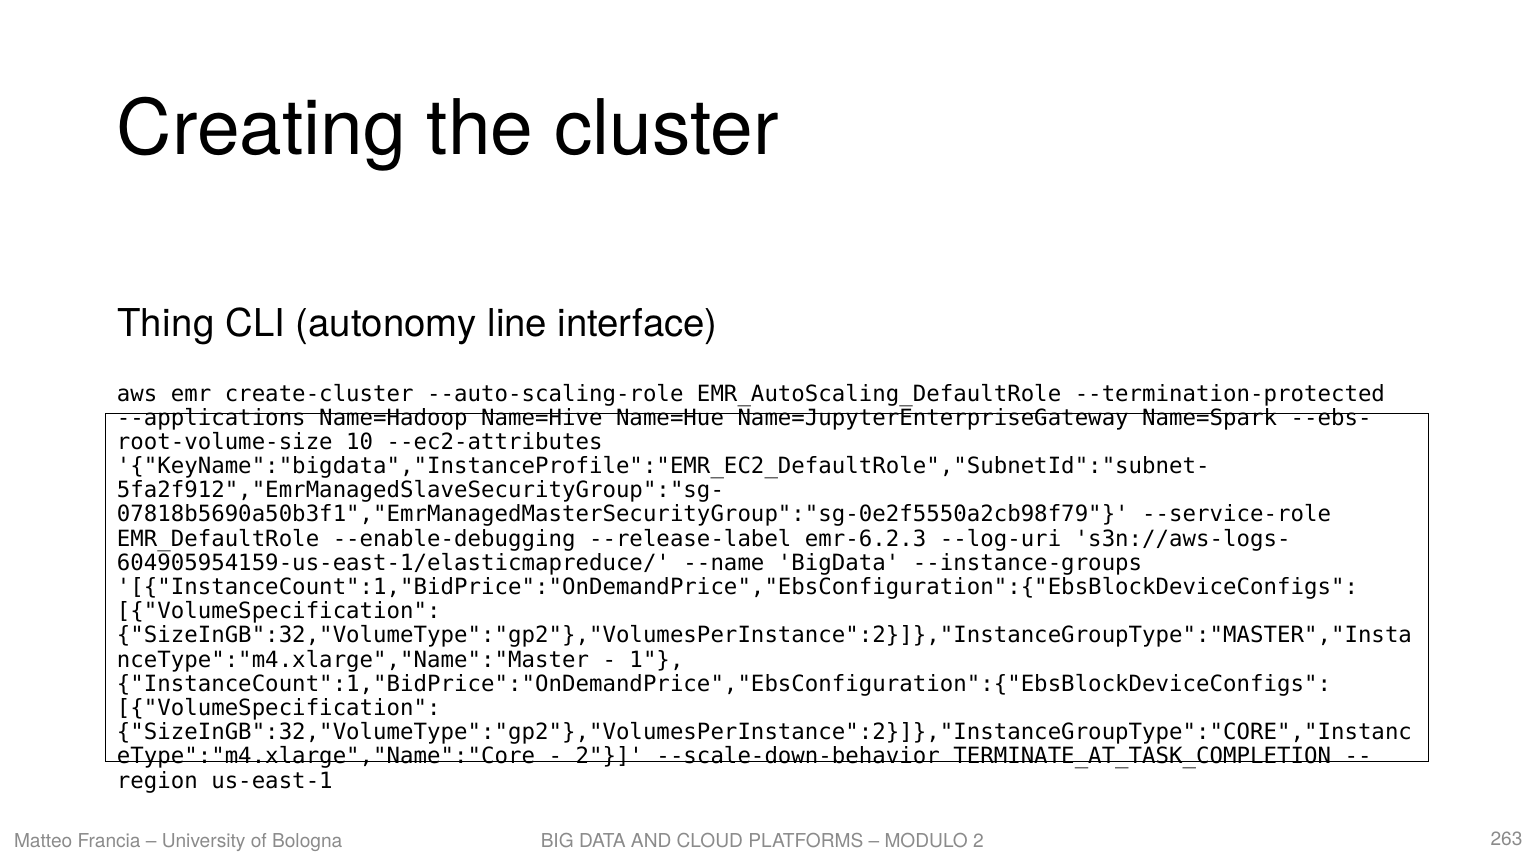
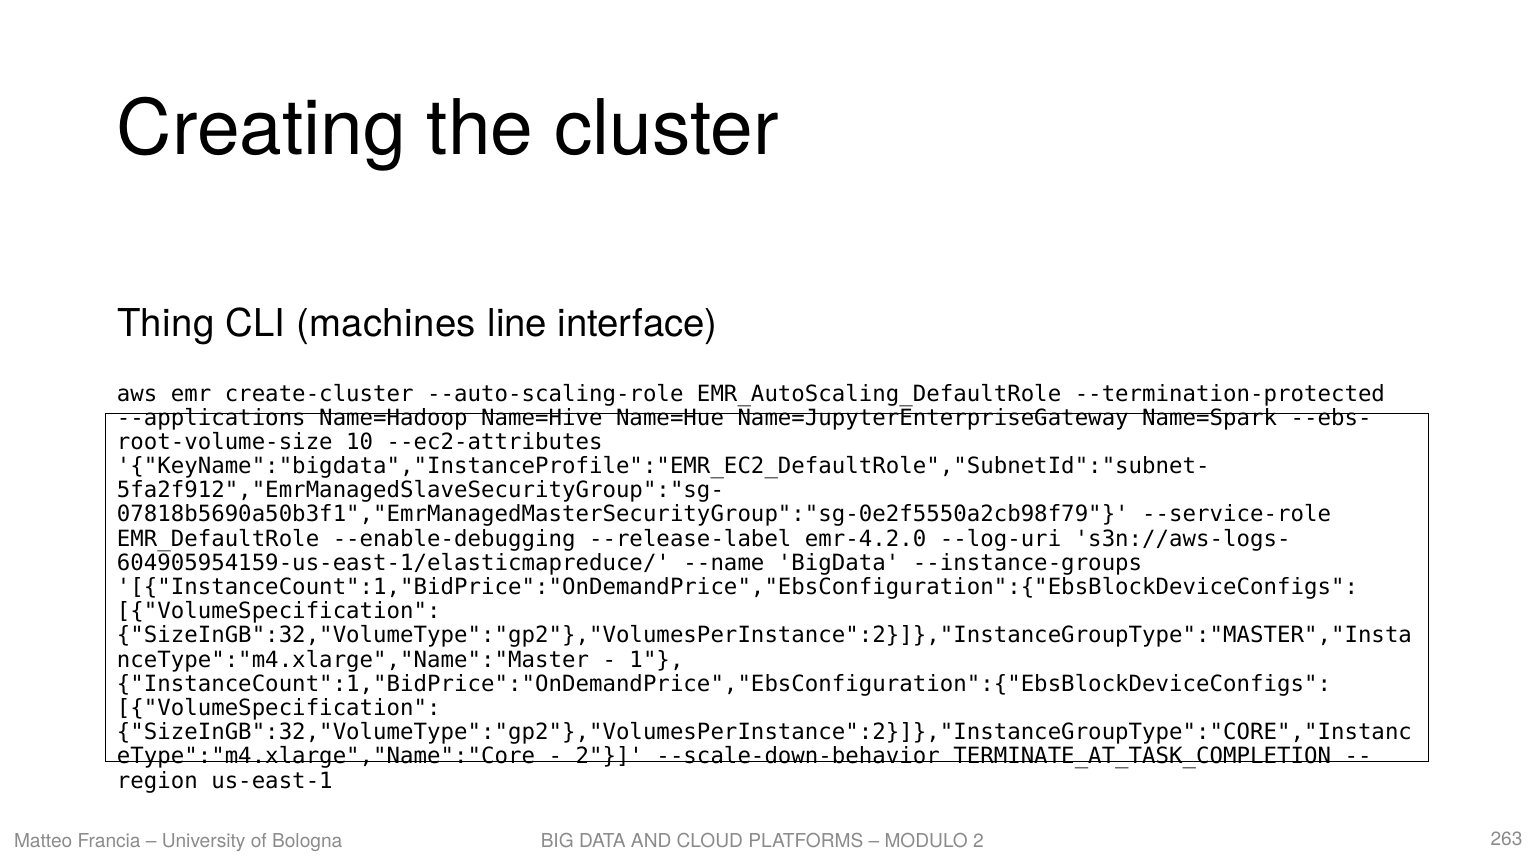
autonomy: autonomy -> machines (386, 324)
emr-6.2.3: emr-6.2.3 -> emr-4.2.0 (866, 539)
